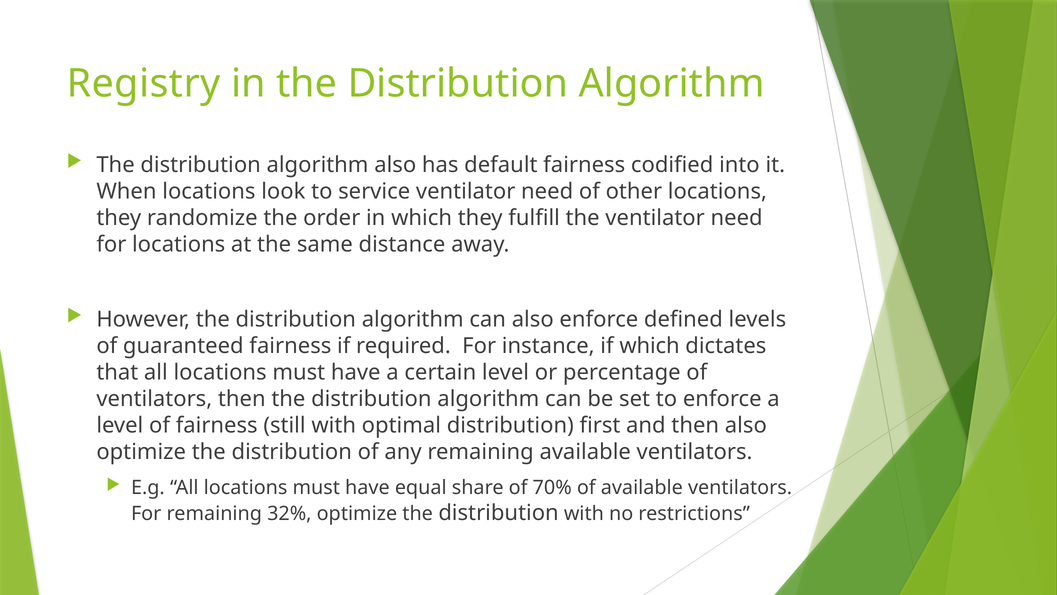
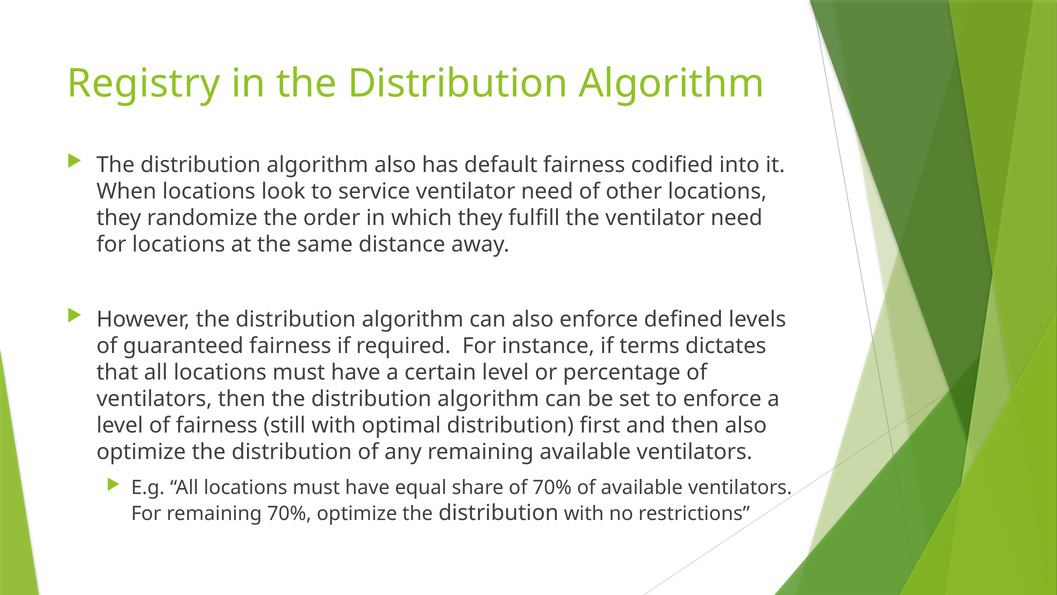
if which: which -> terms (649, 346)
remaining 32%: 32% -> 70% (289, 513)
